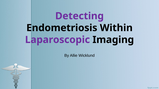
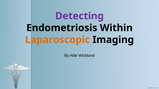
Laparoscopic colour: purple -> orange (57, 40)
